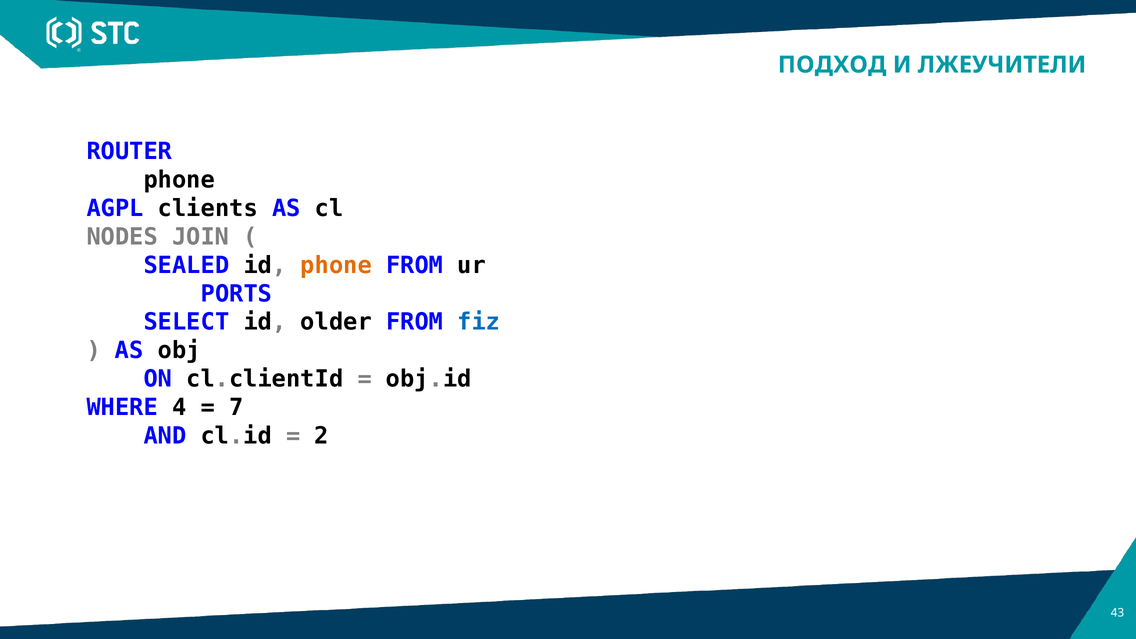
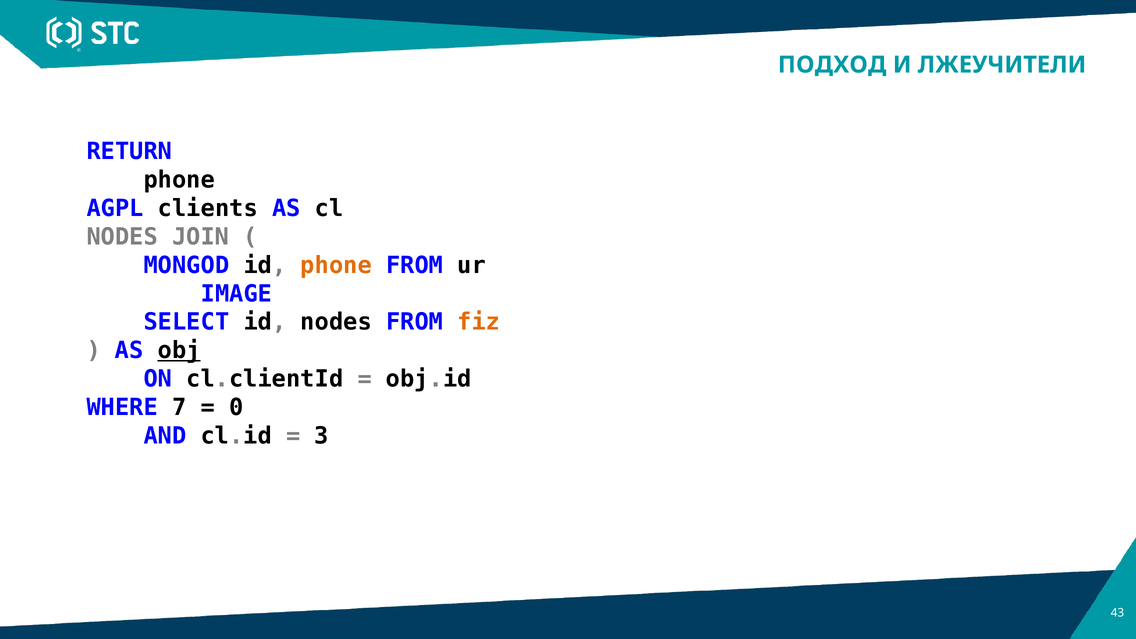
ROUTER: ROUTER -> RETURN (129, 152)
SEALED: SEALED -> MONGOD (186, 265)
PORTS: PORTS -> IMAGE (236, 294)
id older: older -> nodes (336, 322)
fiz colour: blue -> orange (479, 322)
obj underline: none -> present (179, 351)
4: 4 -> 7 (179, 407)
7: 7 -> 0 (236, 407)
2: 2 -> 3 (322, 436)
